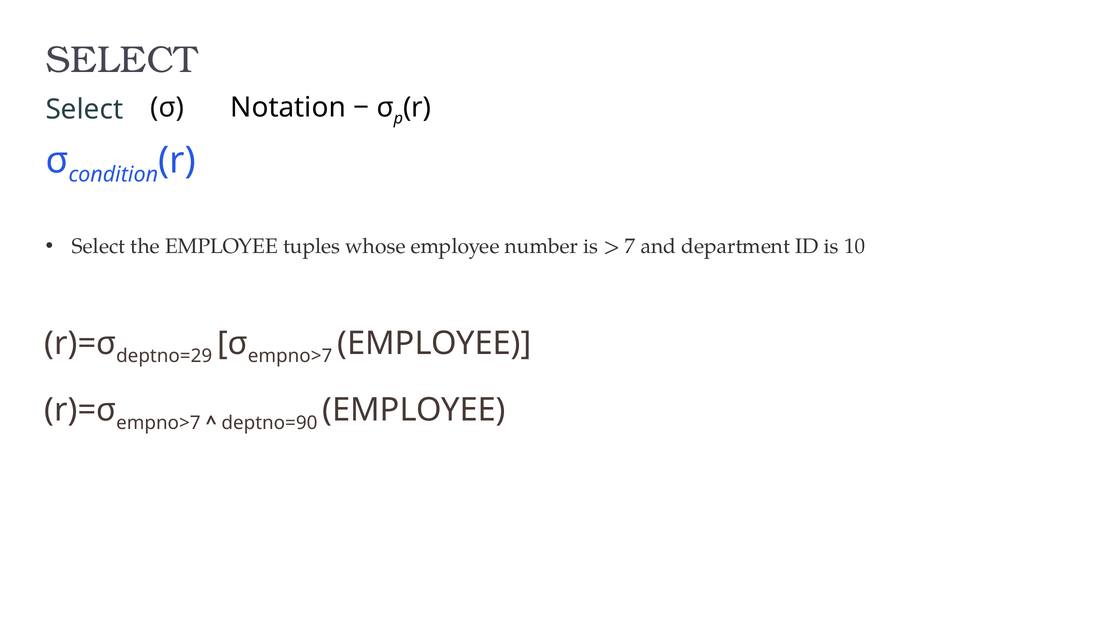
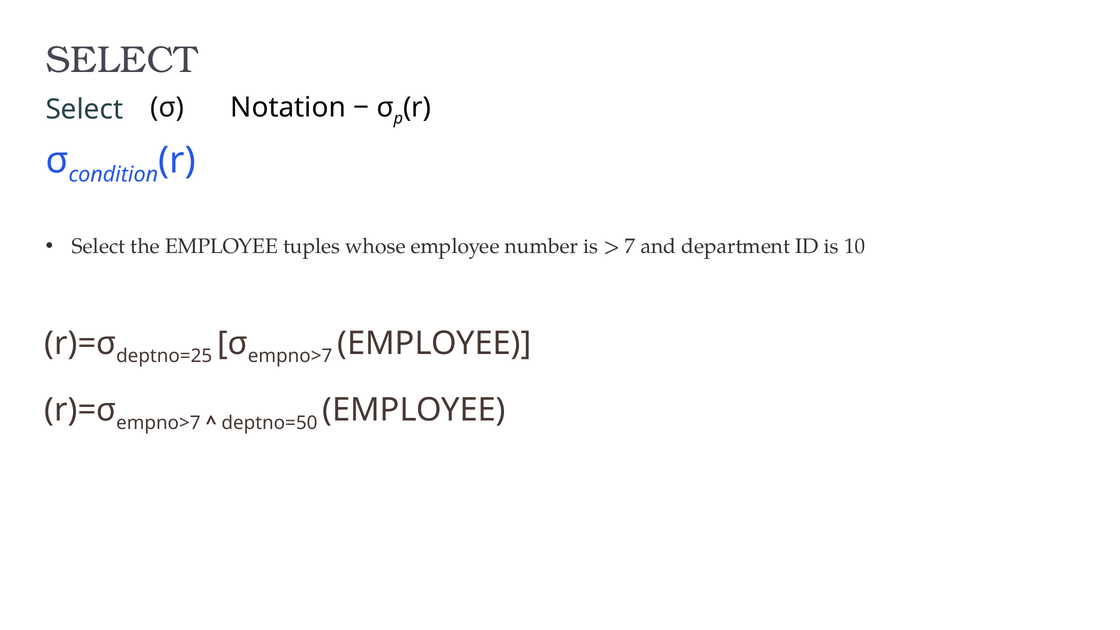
deptno=29: deptno=29 -> deptno=25 (164, 356)
deptno=90: deptno=90 -> deptno=50 (269, 423)
